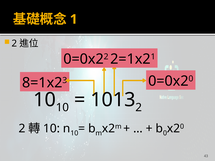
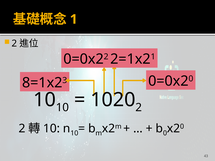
1013: 1013 -> 1020 (113, 100)
